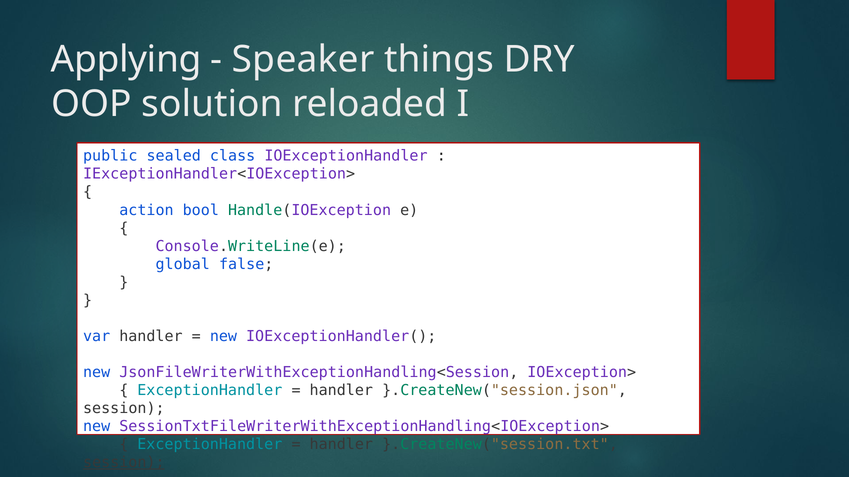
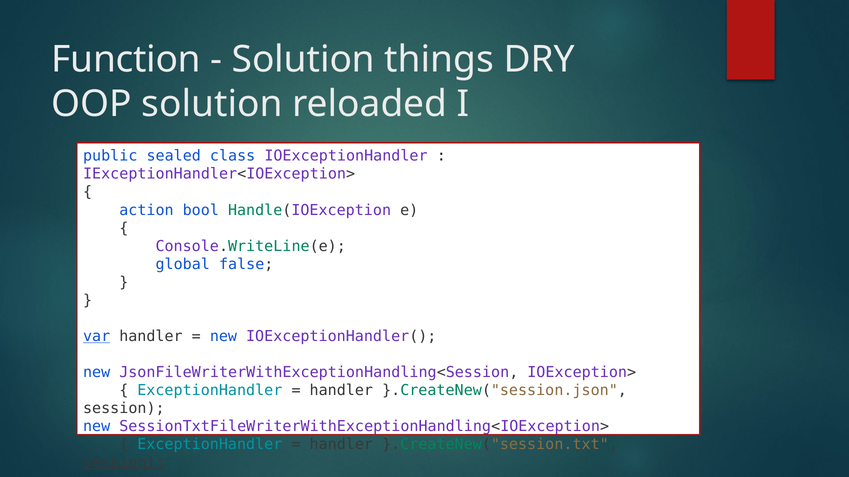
Applying: Applying -> Function (126, 60)
Speaker: Speaker -> Solution (303, 60)
var underline: none -> present (97, 337)
